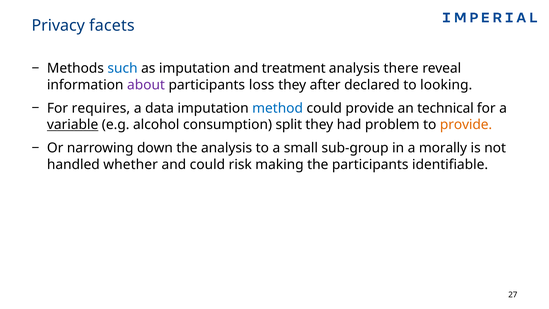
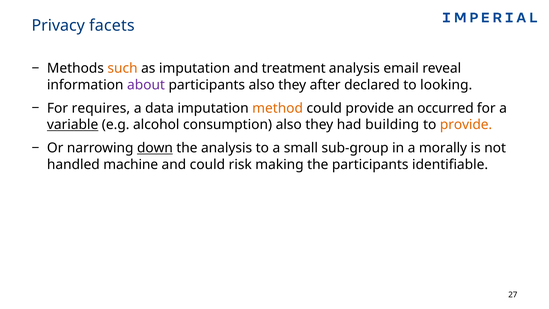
such colour: blue -> orange (123, 68)
there: there -> email (401, 68)
participants loss: loss -> also (262, 85)
method colour: blue -> orange (278, 108)
technical: technical -> occurred (445, 108)
consumption split: split -> also (289, 125)
problem: problem -> building (392, 125)
down underline: none -> present (155, 148)
whether: whether -> machine (131, 164)
